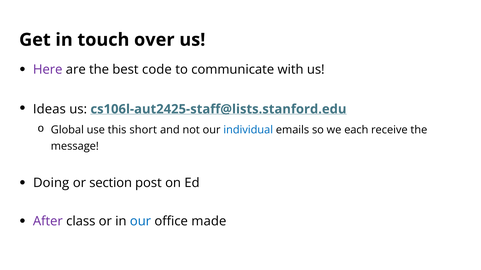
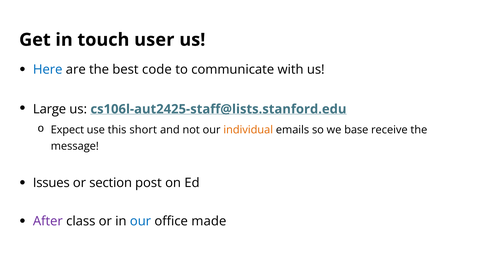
over: over -> user (154, 40)
Here colour: purple -> blue (48, 70)
Ideas: Ideas -> Large (50, 109)
Global: Global -> Expect (67, 130)
individual colour: blue -> orange (248, 130)
each: each -> base (356, 130)
Doing: Doing -> Issues (51, 183)
